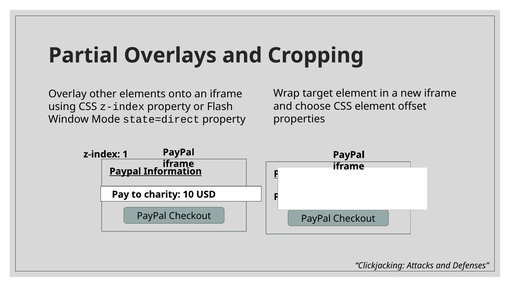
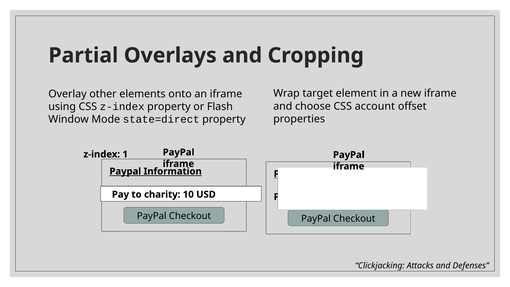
CSS element: element -> account (375, 106)
